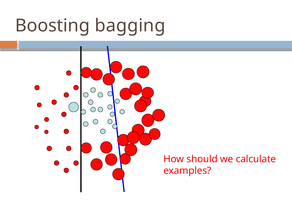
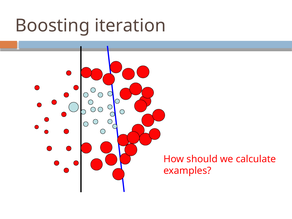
bagging: bagging -> iteration (130, 26)
